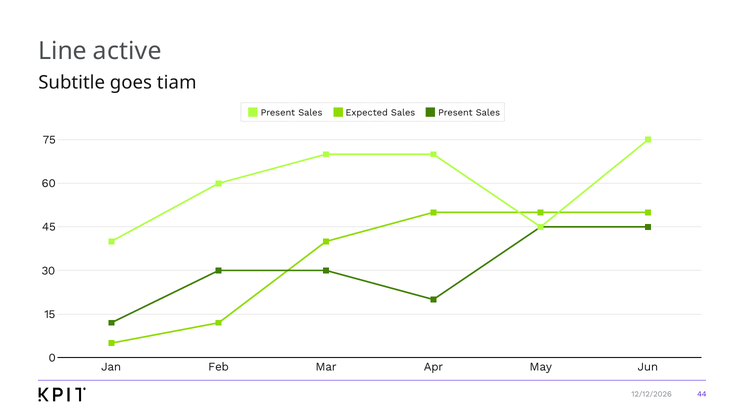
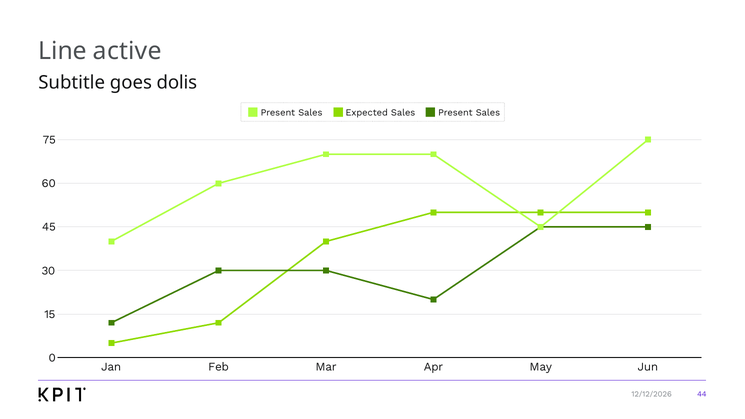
tiam: tiam -> dolis (177, 83)
